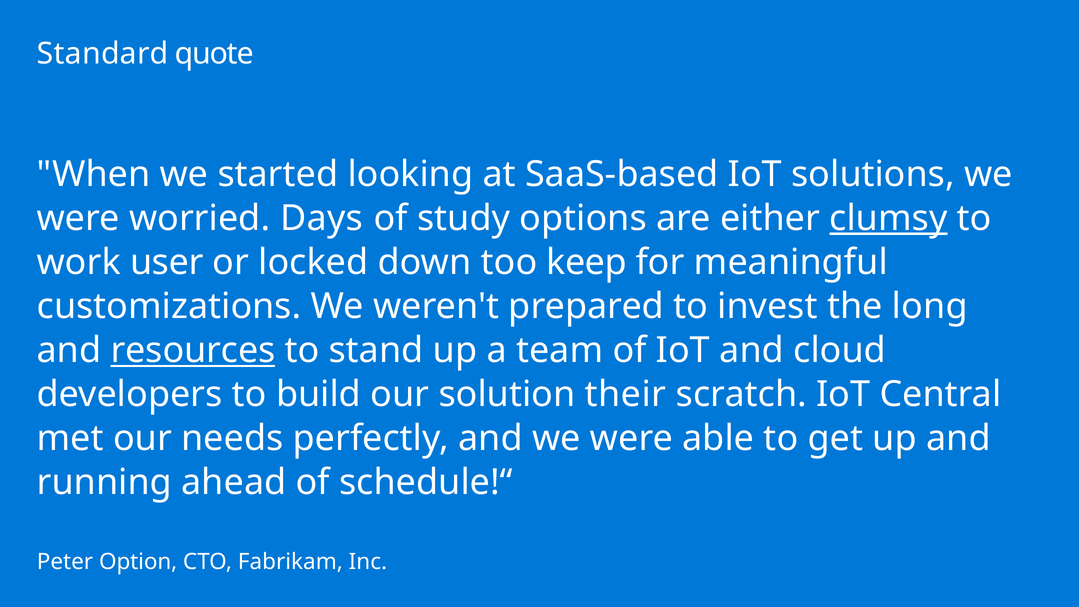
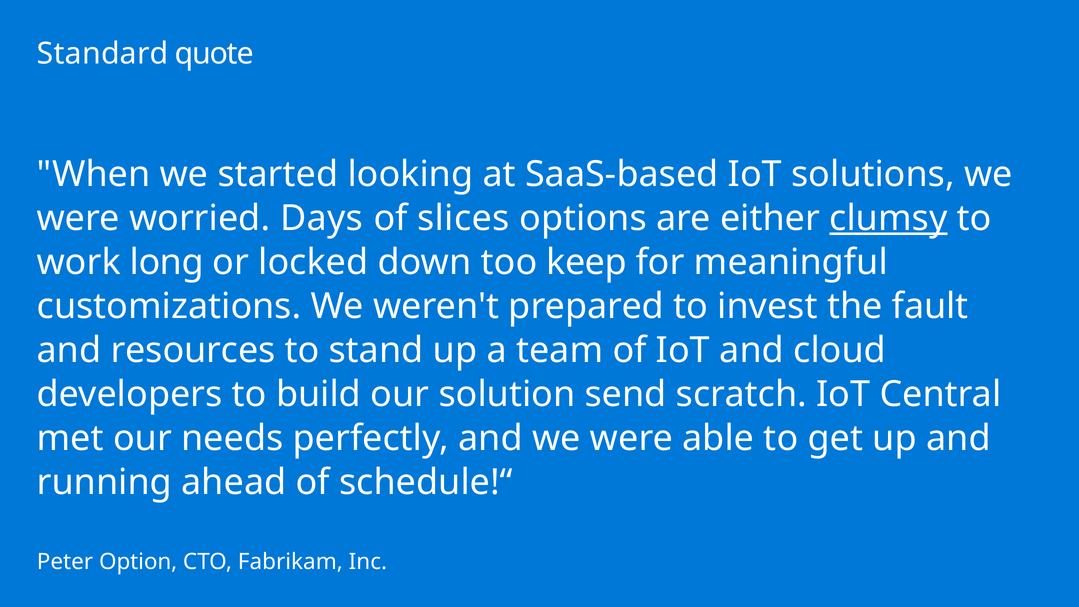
study: study -> slices (463, 218)
user: user -> long (167, 262)
long: long -> fault (930, 306)
resources underline: present -> none (193, 350)
their: their -> send (626, 394)
